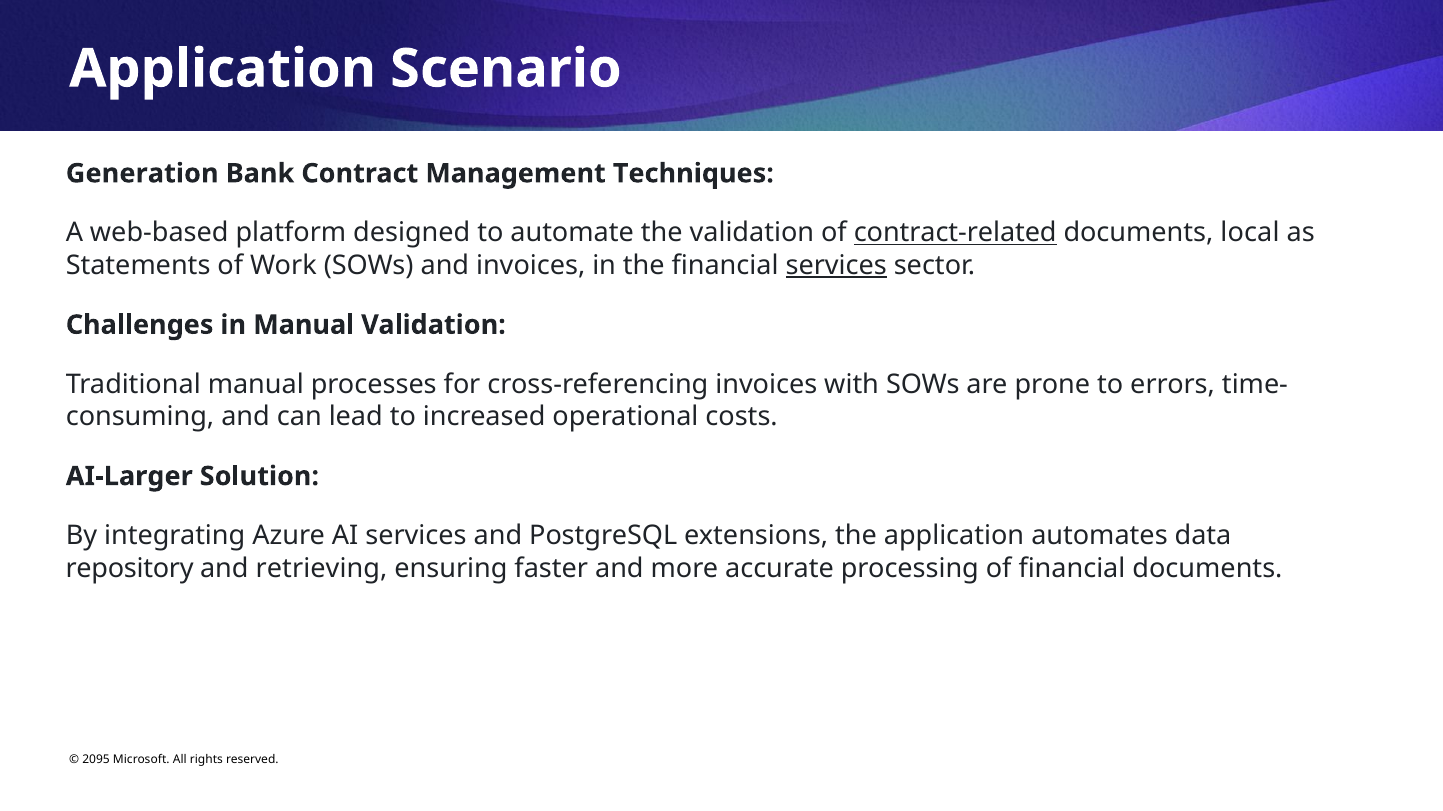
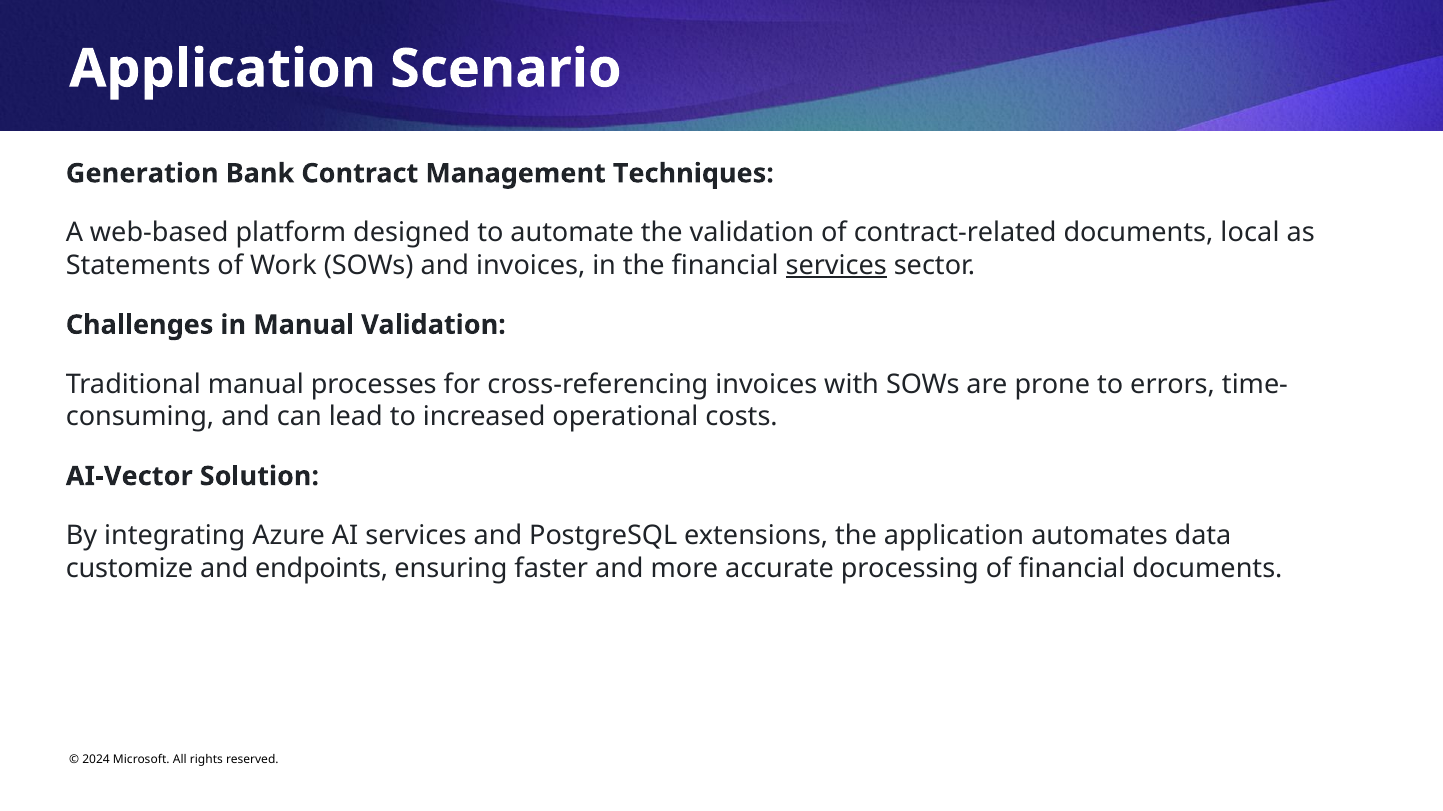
contract-related underline: present -> none (955, 233)
AI-Larger: AI-Larger -> AI-Vector (129, 477)
repository: repository -> customize (130, 569)
retrieving: retrieving -> endpoints (322, 569)
2095: 2095 -> 2024 (96, 760)
